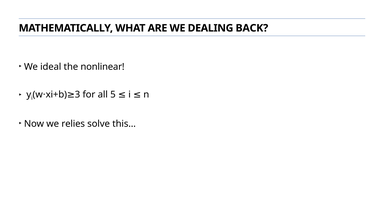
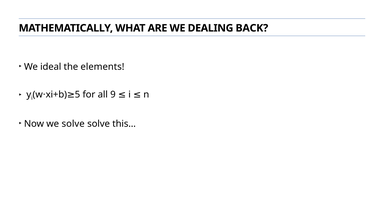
nonlinear: nonlinear -> elements (102, 67)
3: 3 -> 5 (77, 95)
5: 5 -> 9 (113, 95)
we relies: relies -> solve (73, 124)
